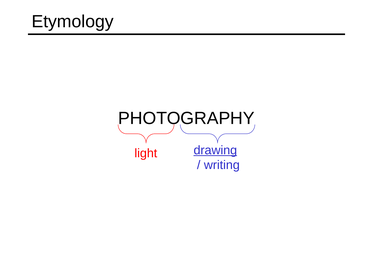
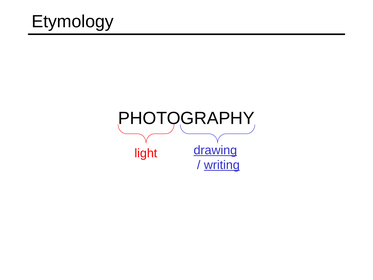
writing underline: none -> present (222, 165)
